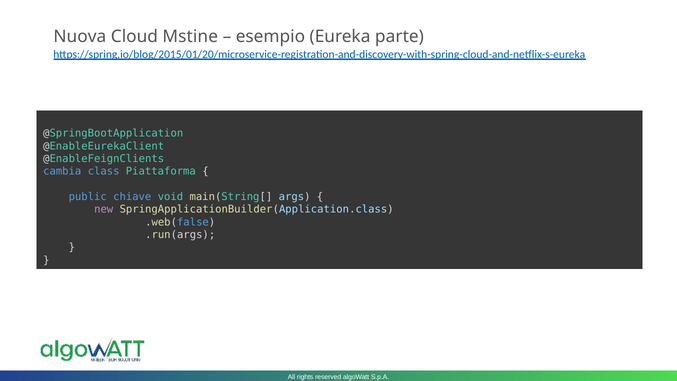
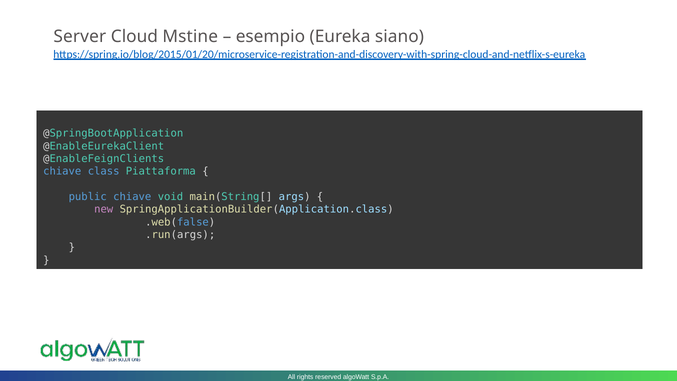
Nuova: Nuova -> Server (80, 36)
parte: parte -> siano (399, 36)
cambia: cambia -> chiave (62, 171)
